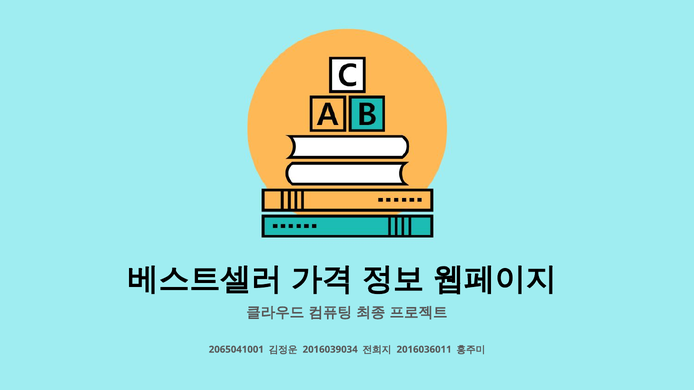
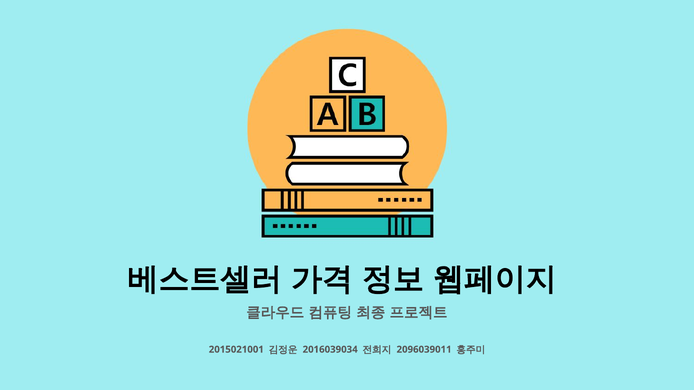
2065041001: 2065041001 -> 2015021001 (236, 350)
2016036011: 2016036011 -> 2096039011 (424, 350)
